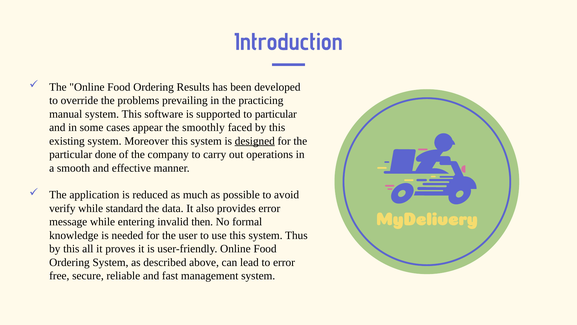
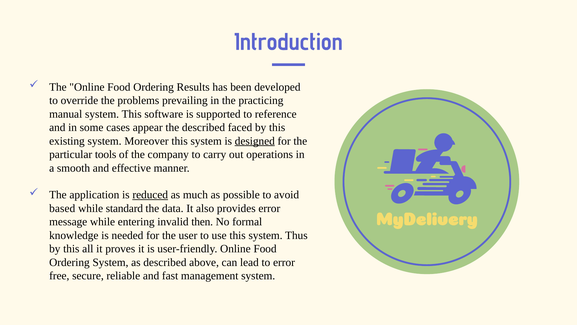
to particular: particular -> reference (276, 114)
the smoothly: smoothly -> described (204, 127)
done: done -> tools (106, 154)
reduced underline: none -> present (150, 195)
verify: verify -> based (62, 208)
